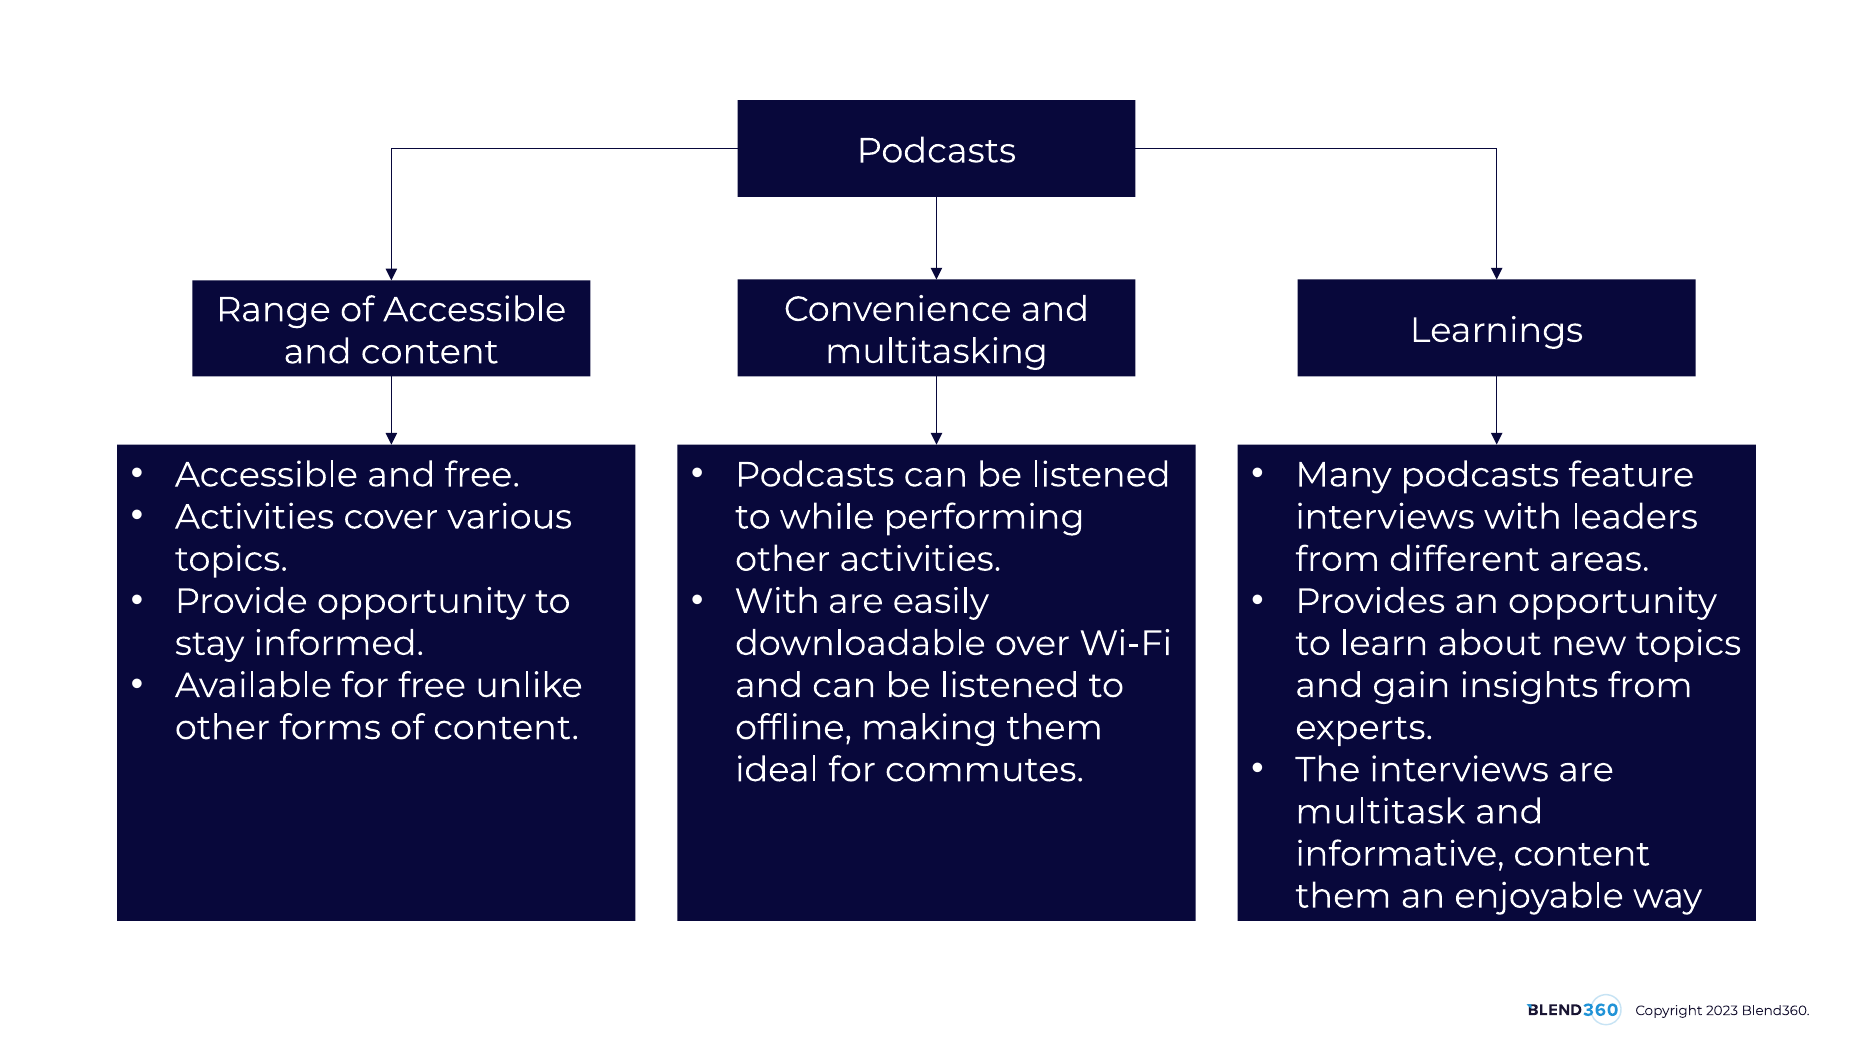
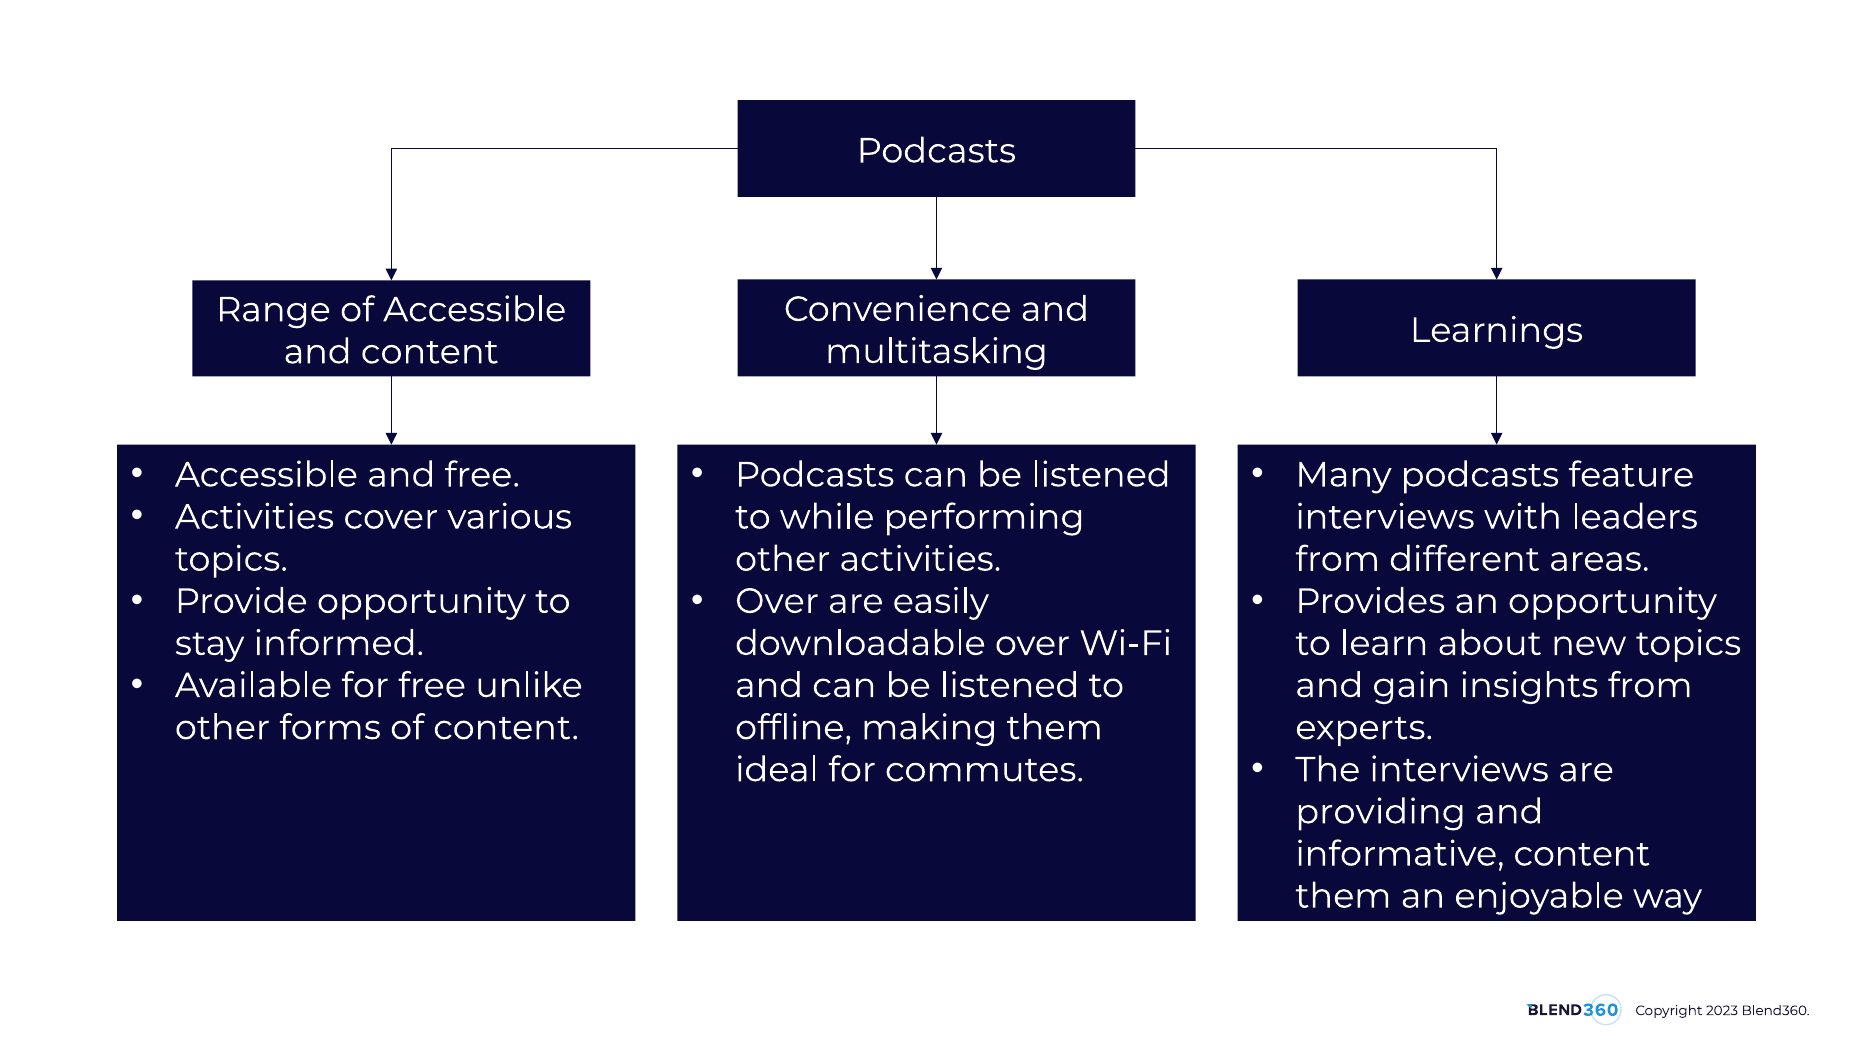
With: With -> Over (777, 602)
multitask: multitask -> providing (1381, 812)
